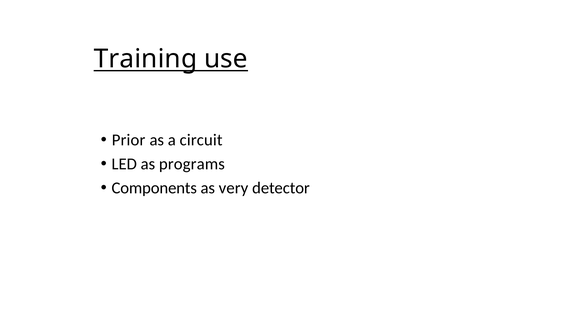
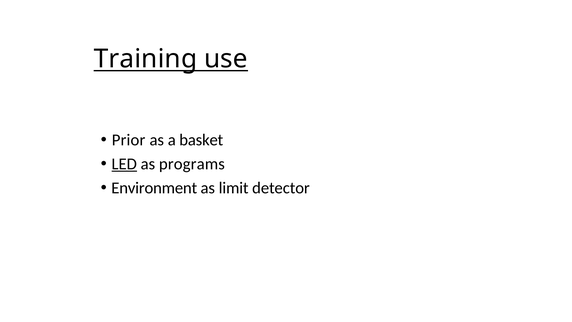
circuit: circuit -> basket (201, 140)
LED underline: none -> present (124, 164)
Components: Components -> Environment (154, 188)
very: very -> limit (234, 188)
